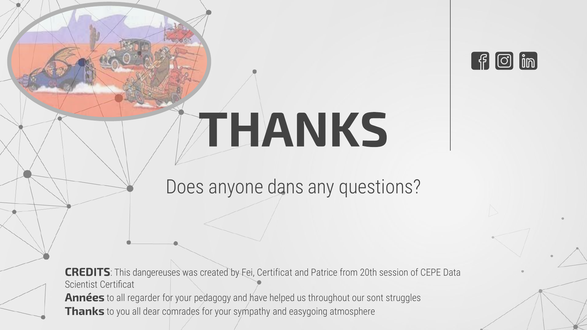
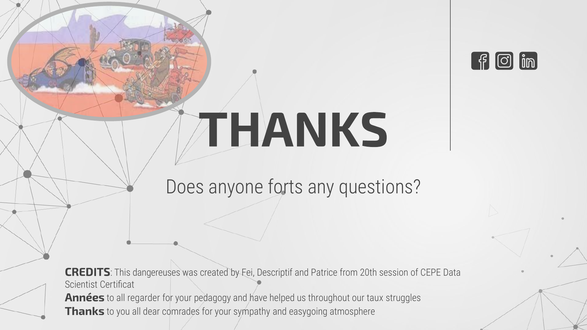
dans: dans -> forts (286, 187)
Fei Certificat: Certificat -> Descriptif (275, 273)
sont: sont -> taux (375, 298)
